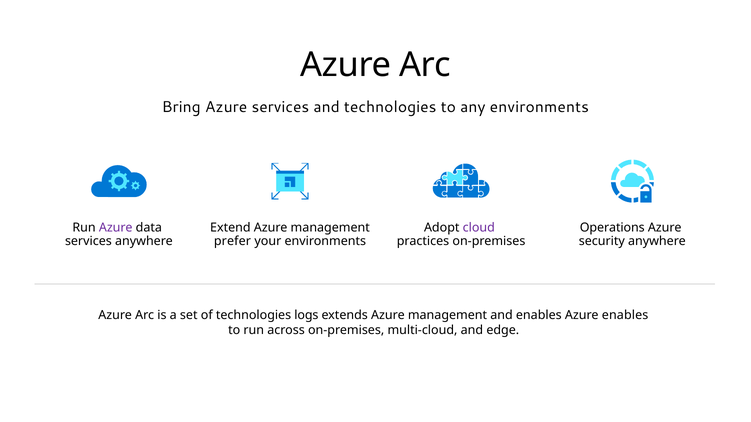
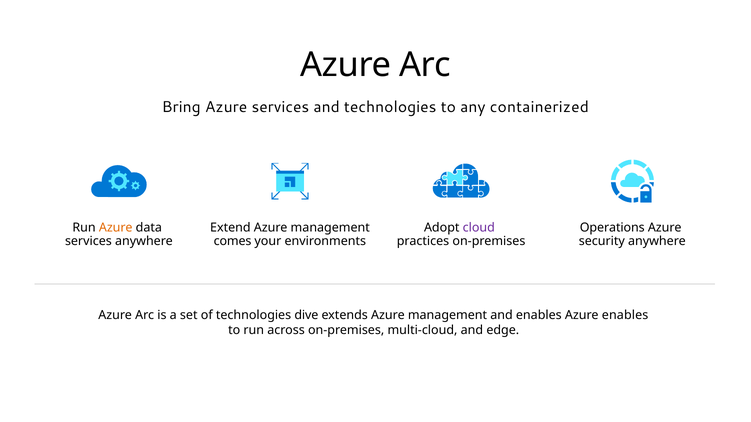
any environments: environments -> containerized (539, 107)
Azure colour: purple -> orange (116, 228)
prefer: prefer -> comes (233, 241)
logs: logs -> dive (306, 315)
